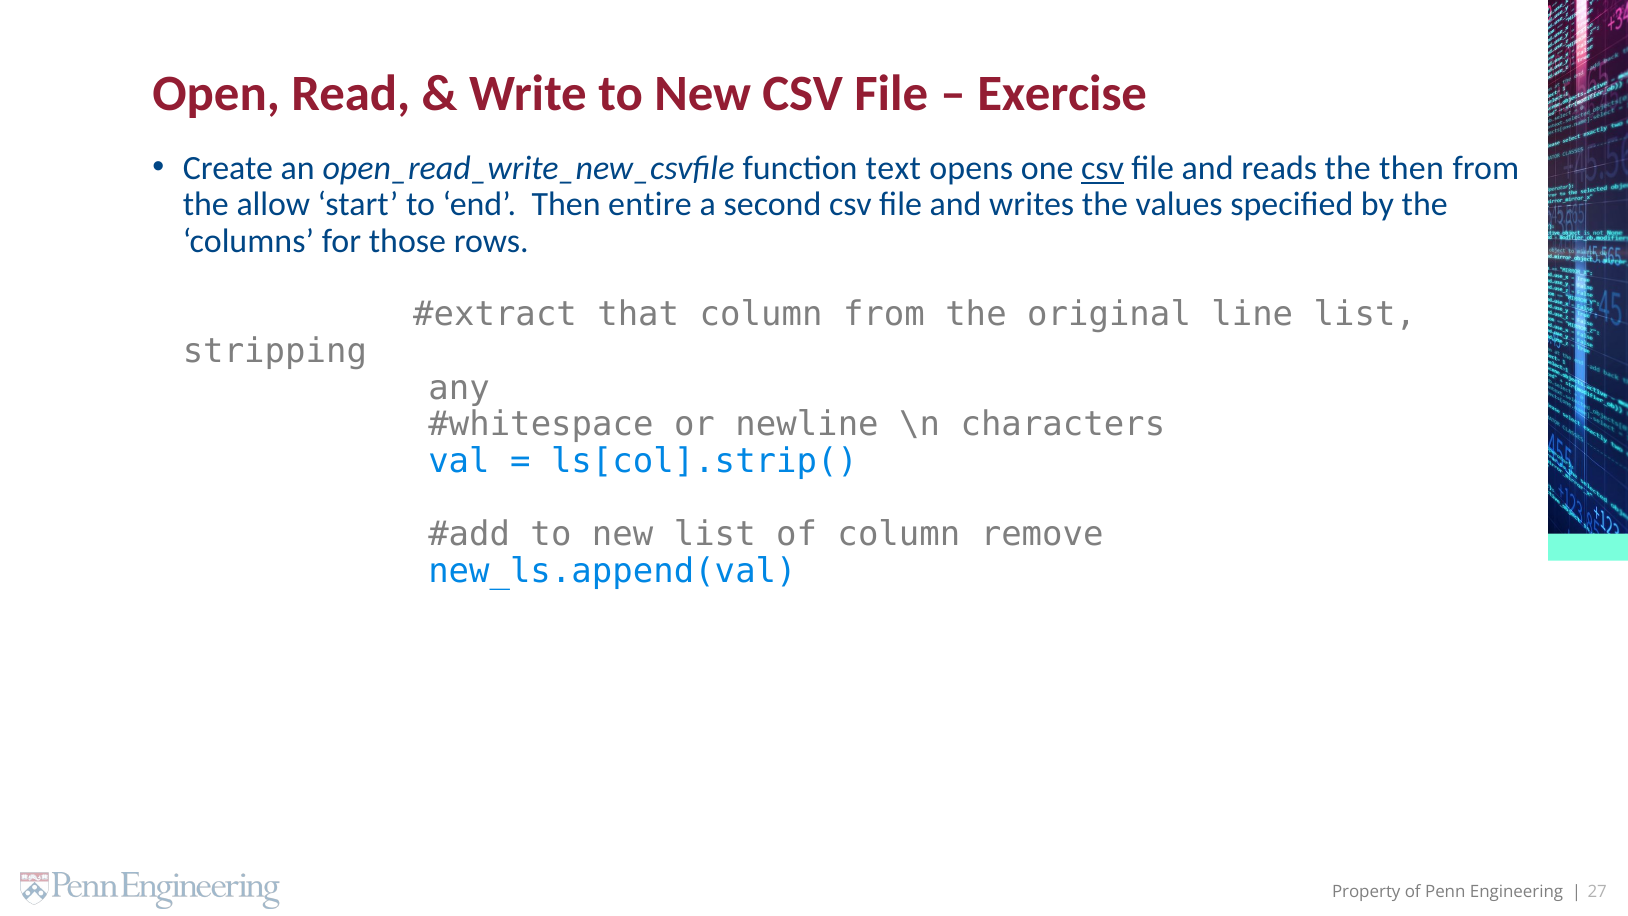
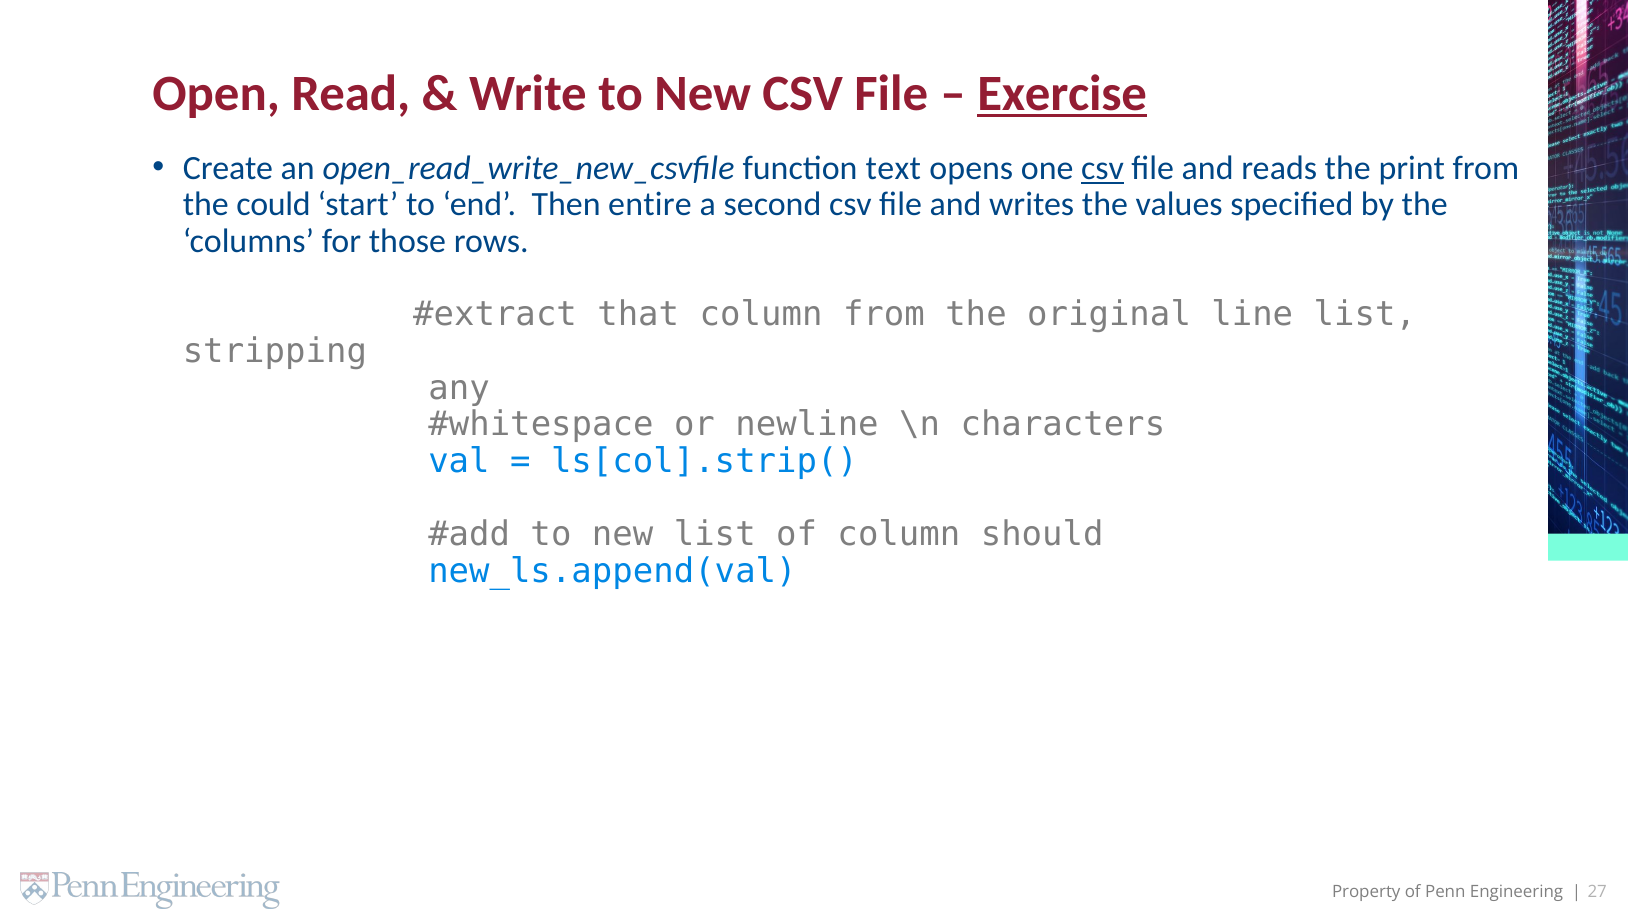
Exercise underline: none -> present (1062, 93)
the then: then -> print (1412, 168)
allow: allow -> could (273, 205)
remove: remove -> should (1042, 534)
